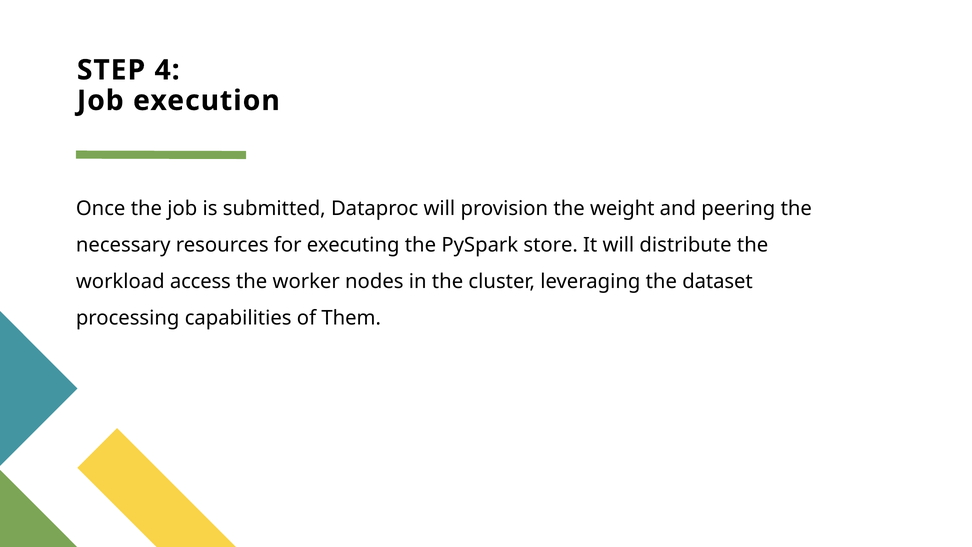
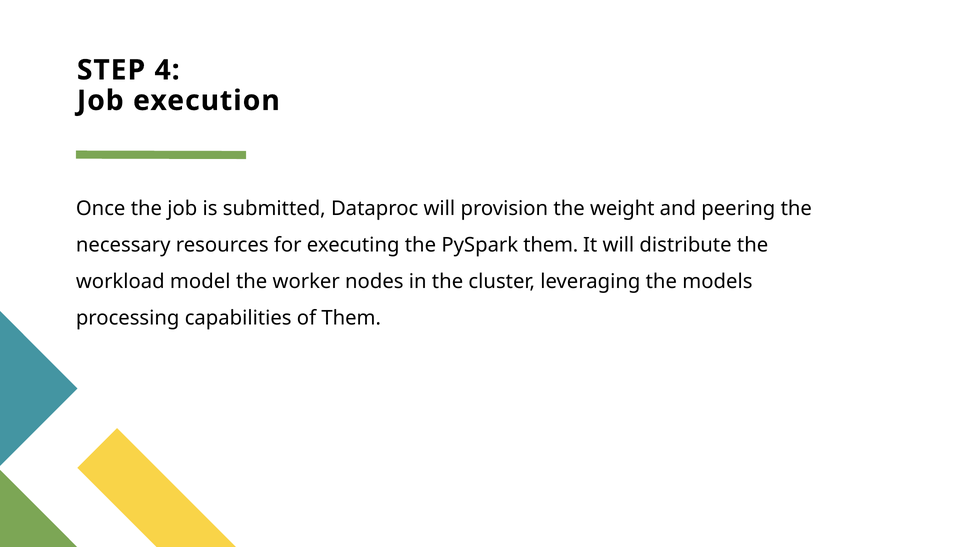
PySpark store: store -> them (551, 245)
access: access -> model (200, 281)
dataset: dataset -> models (717, 281)
